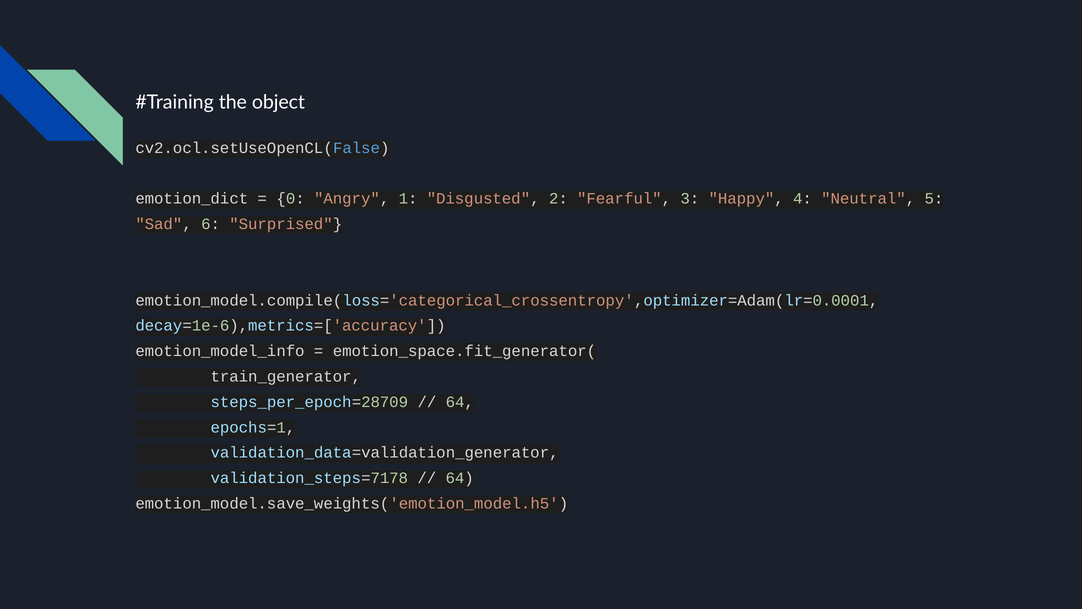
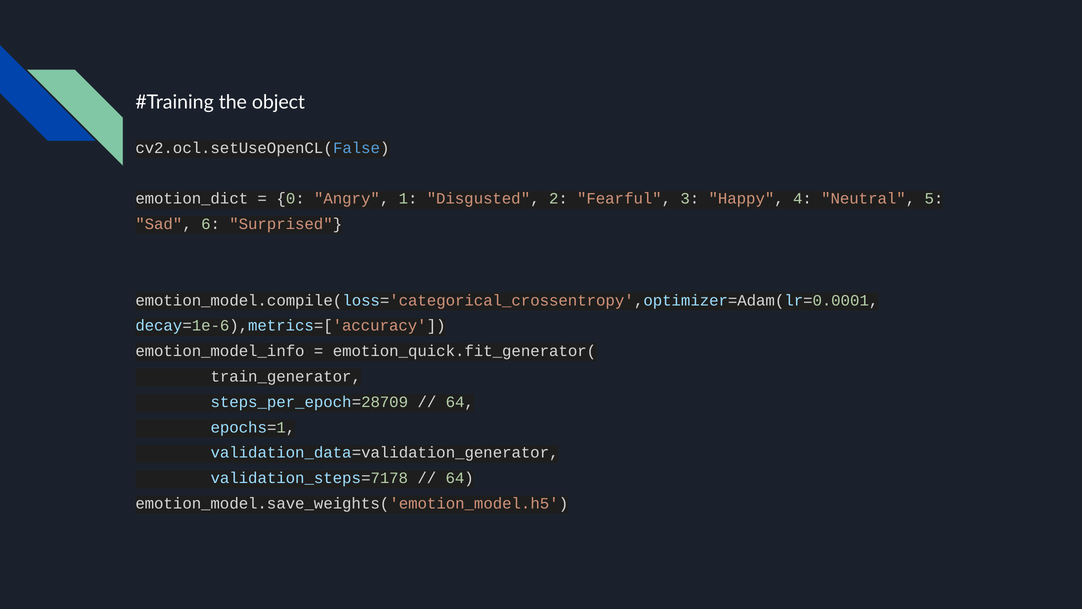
emotion_space.fit_generator(: emotion_space.fit_generator( -> emotion_quick.fit_generator( (464, 351)
